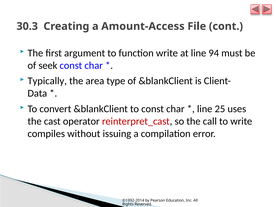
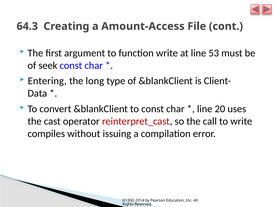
30.3: 30.3 -> 64.3 (27, 26)
94: 94 -> 53 (214, 53)
Typically: Typically -> Entering (47, 81)
area: area -> long (95, 81)
25: 25 -> 20 (220, 109)
